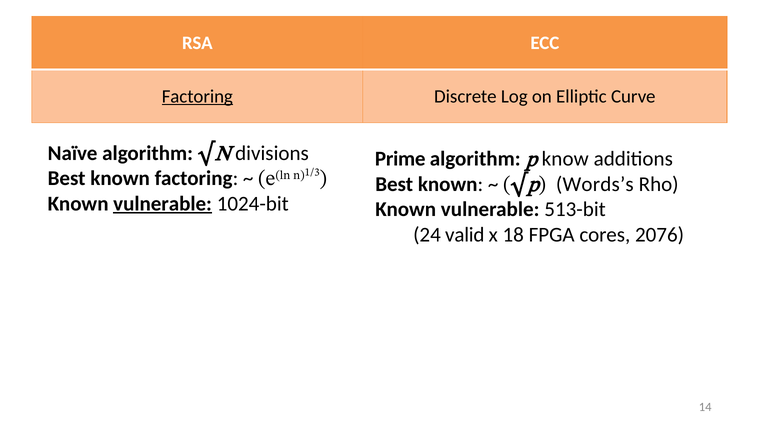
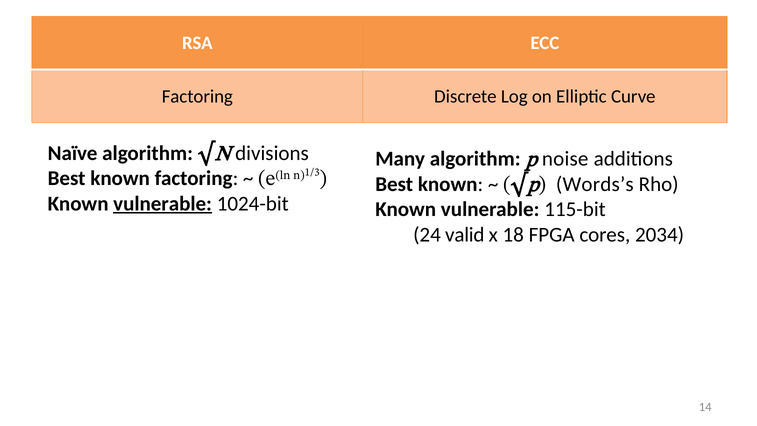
Factoring underline: present -> none (197, 96)
Prime: Prime -> Many (400, 159)
know: know -> noise (565, 159)
513-bit: 513-bit -> 115-bit (575, 209)
2076: 2076 -> 2034 (660, 235)
